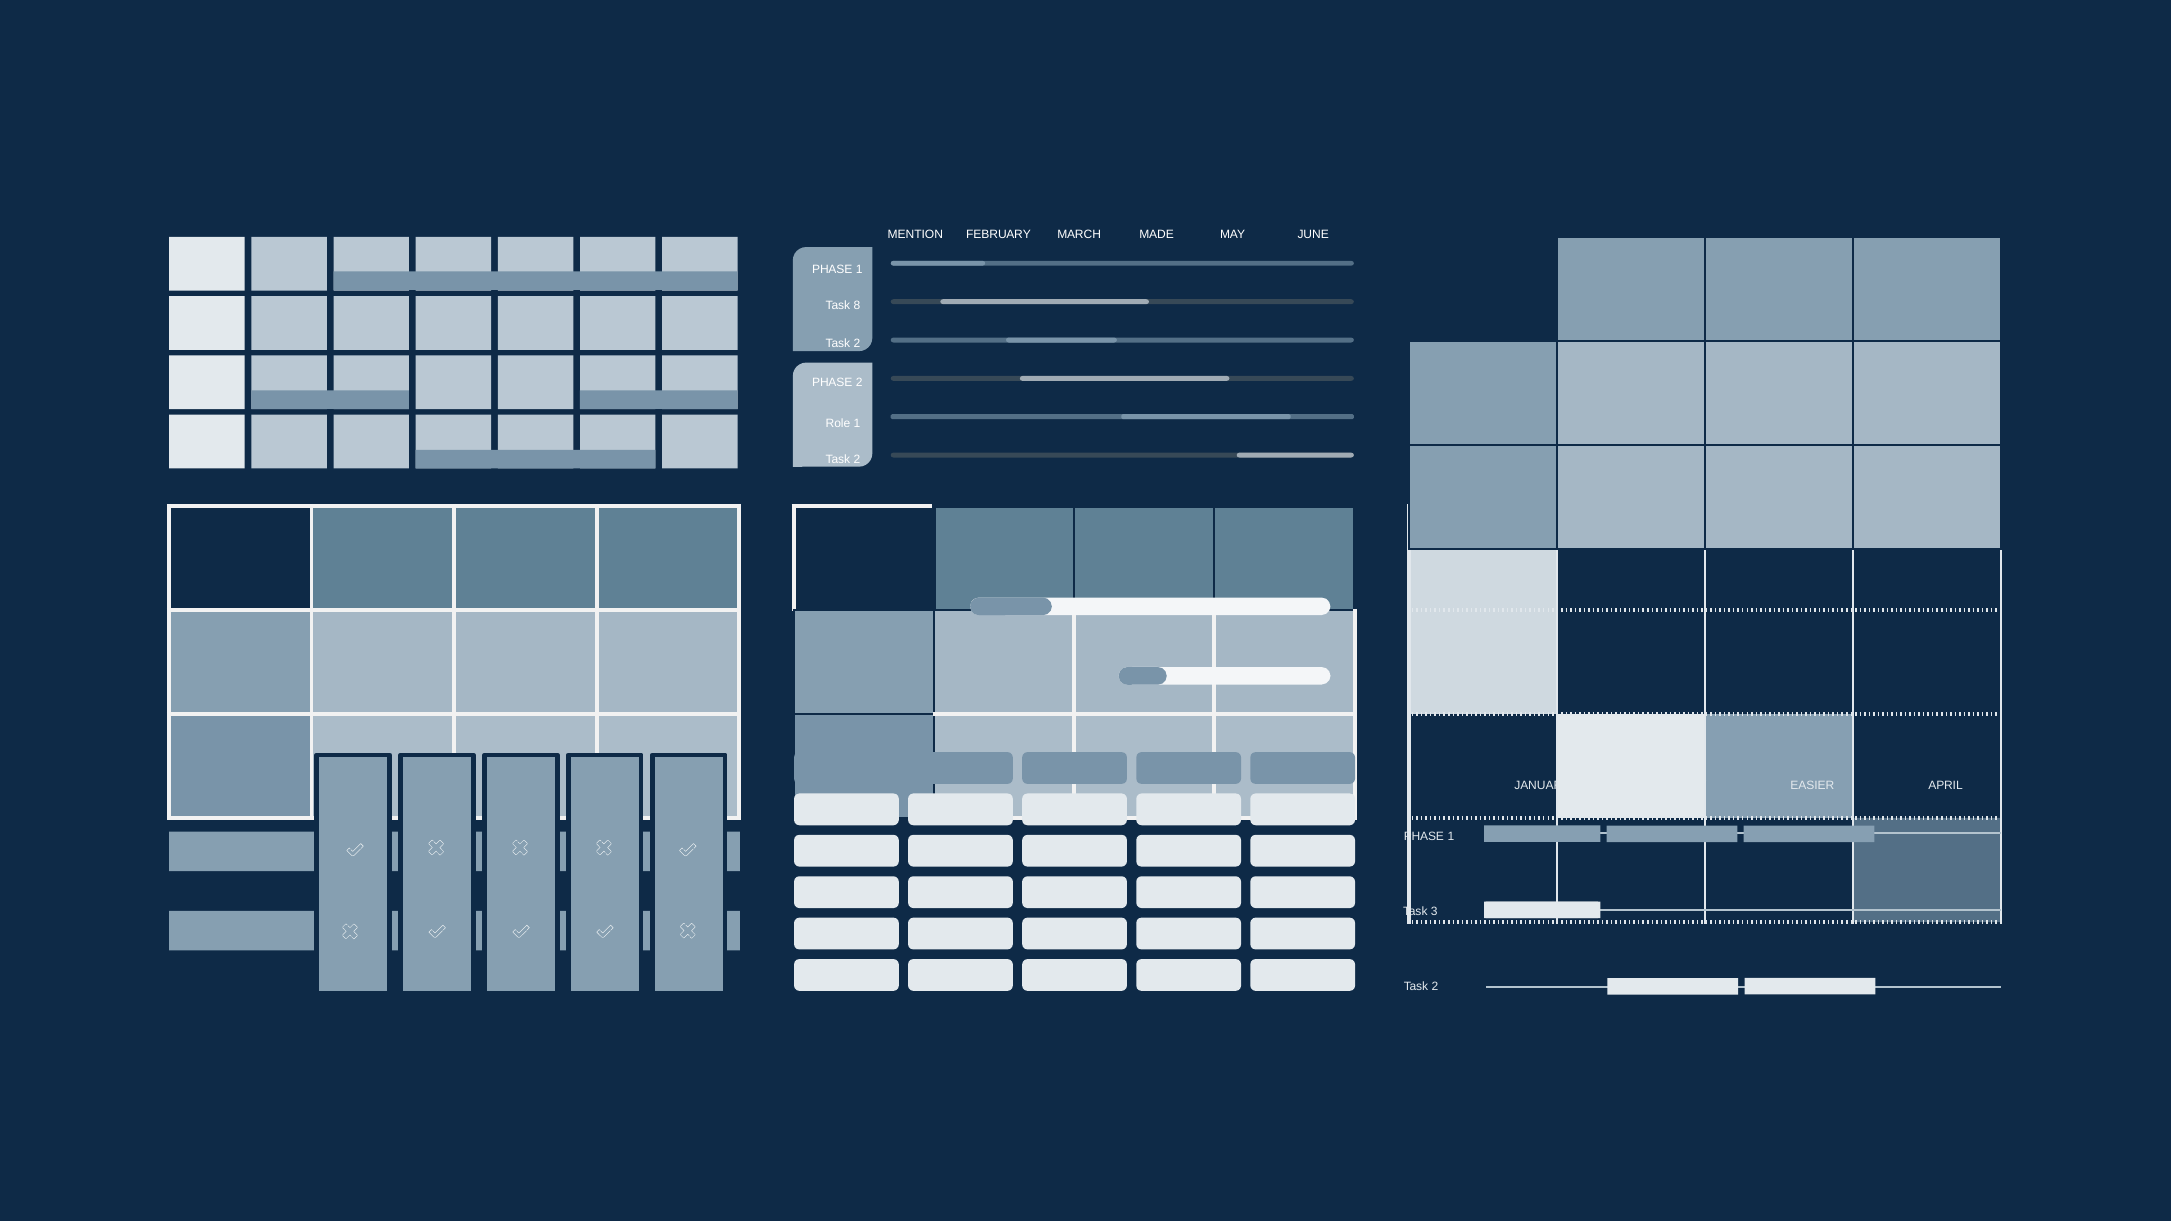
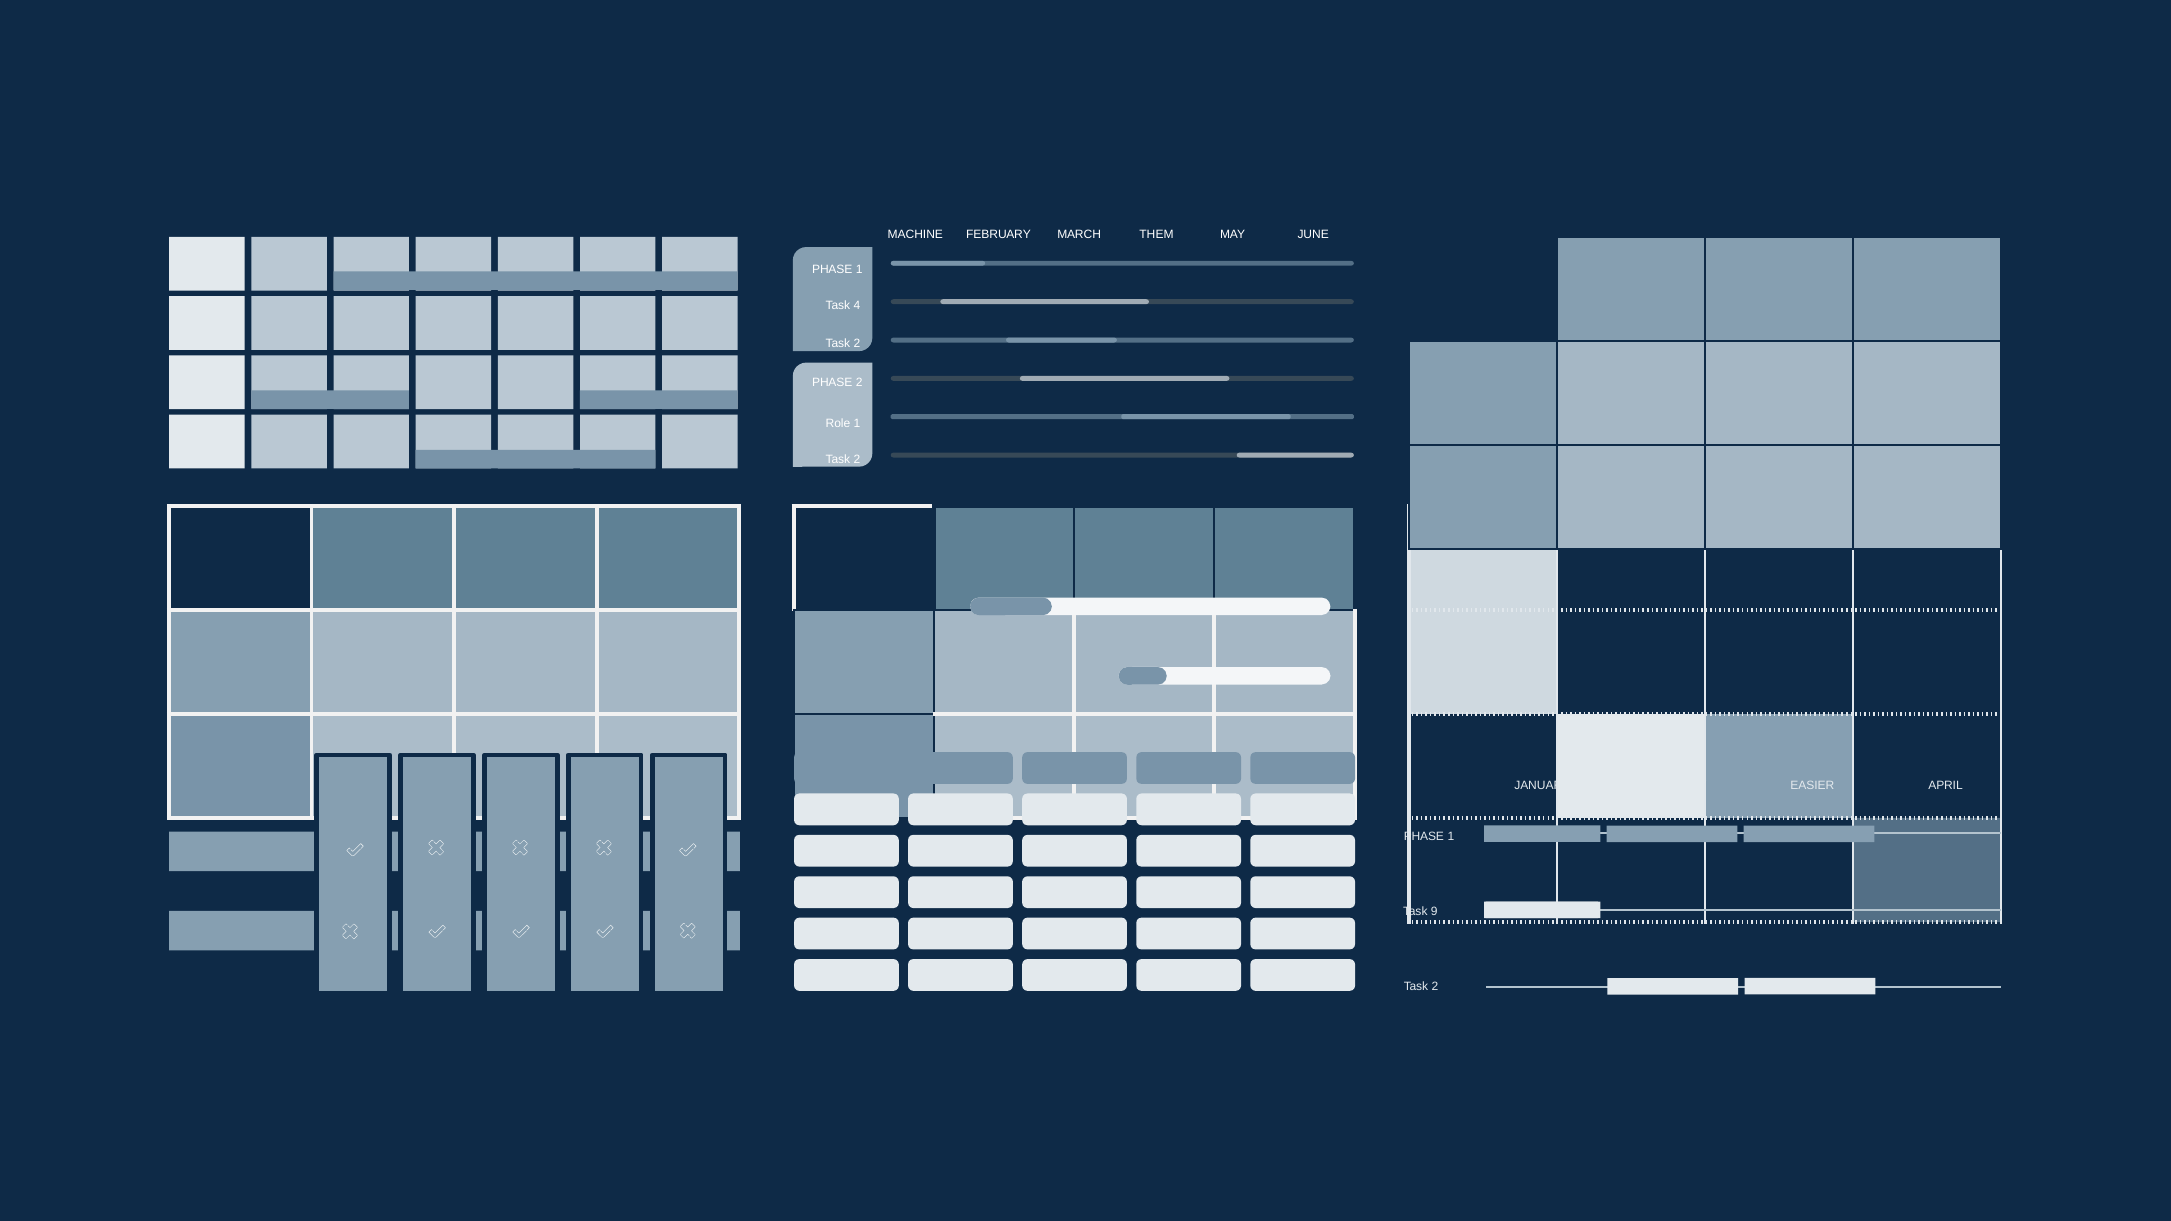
MENTION: MENTION -> MACHINE (915, 234)
MADE: MADE -> THEM (1156, 234)
8: 8 -> 4 (857, 306)
3: 3 -> 9 (1434, 912)
